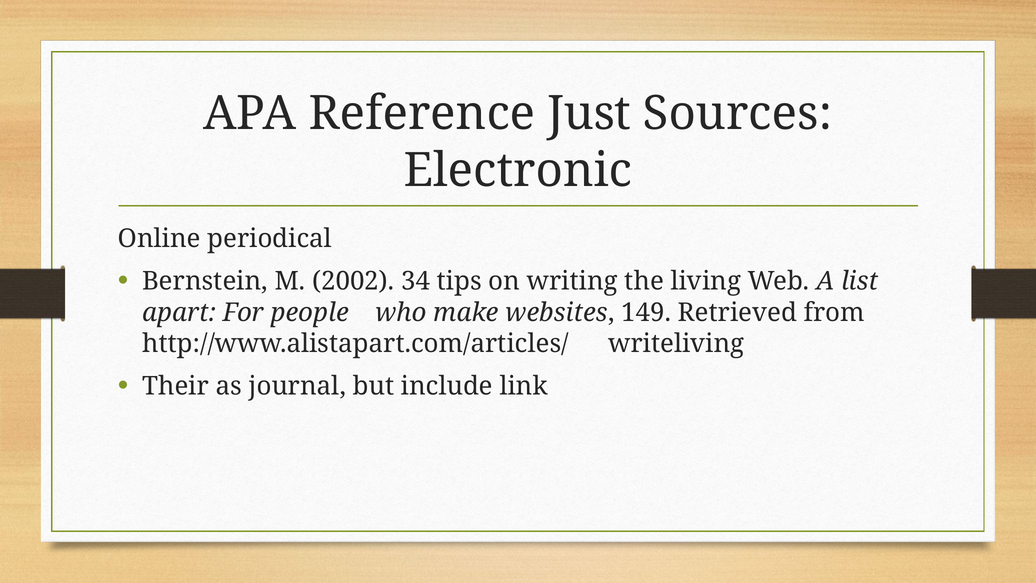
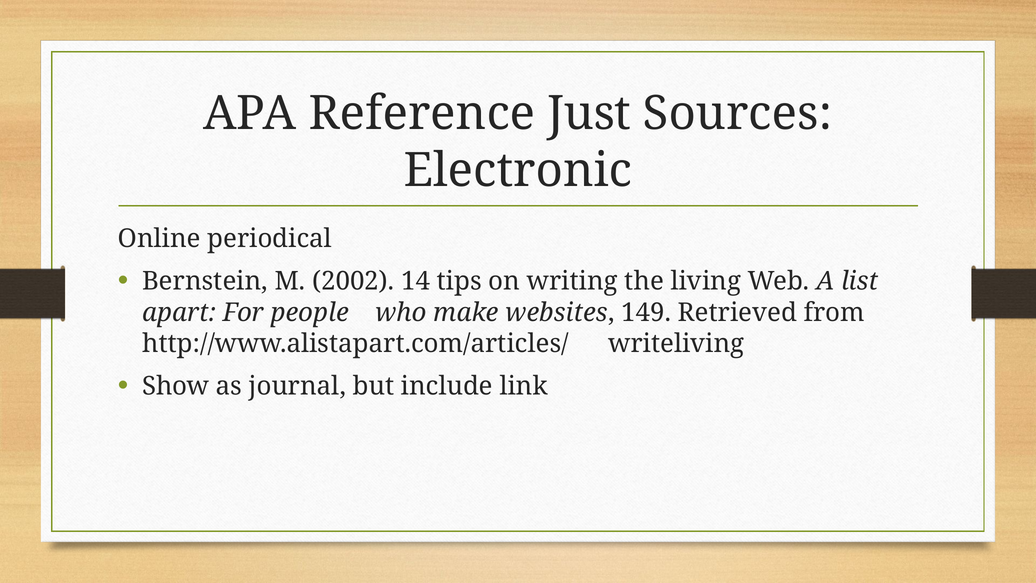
34: 34 -> 14 (416, 281)
Their: Their -> Show (176, 386)
